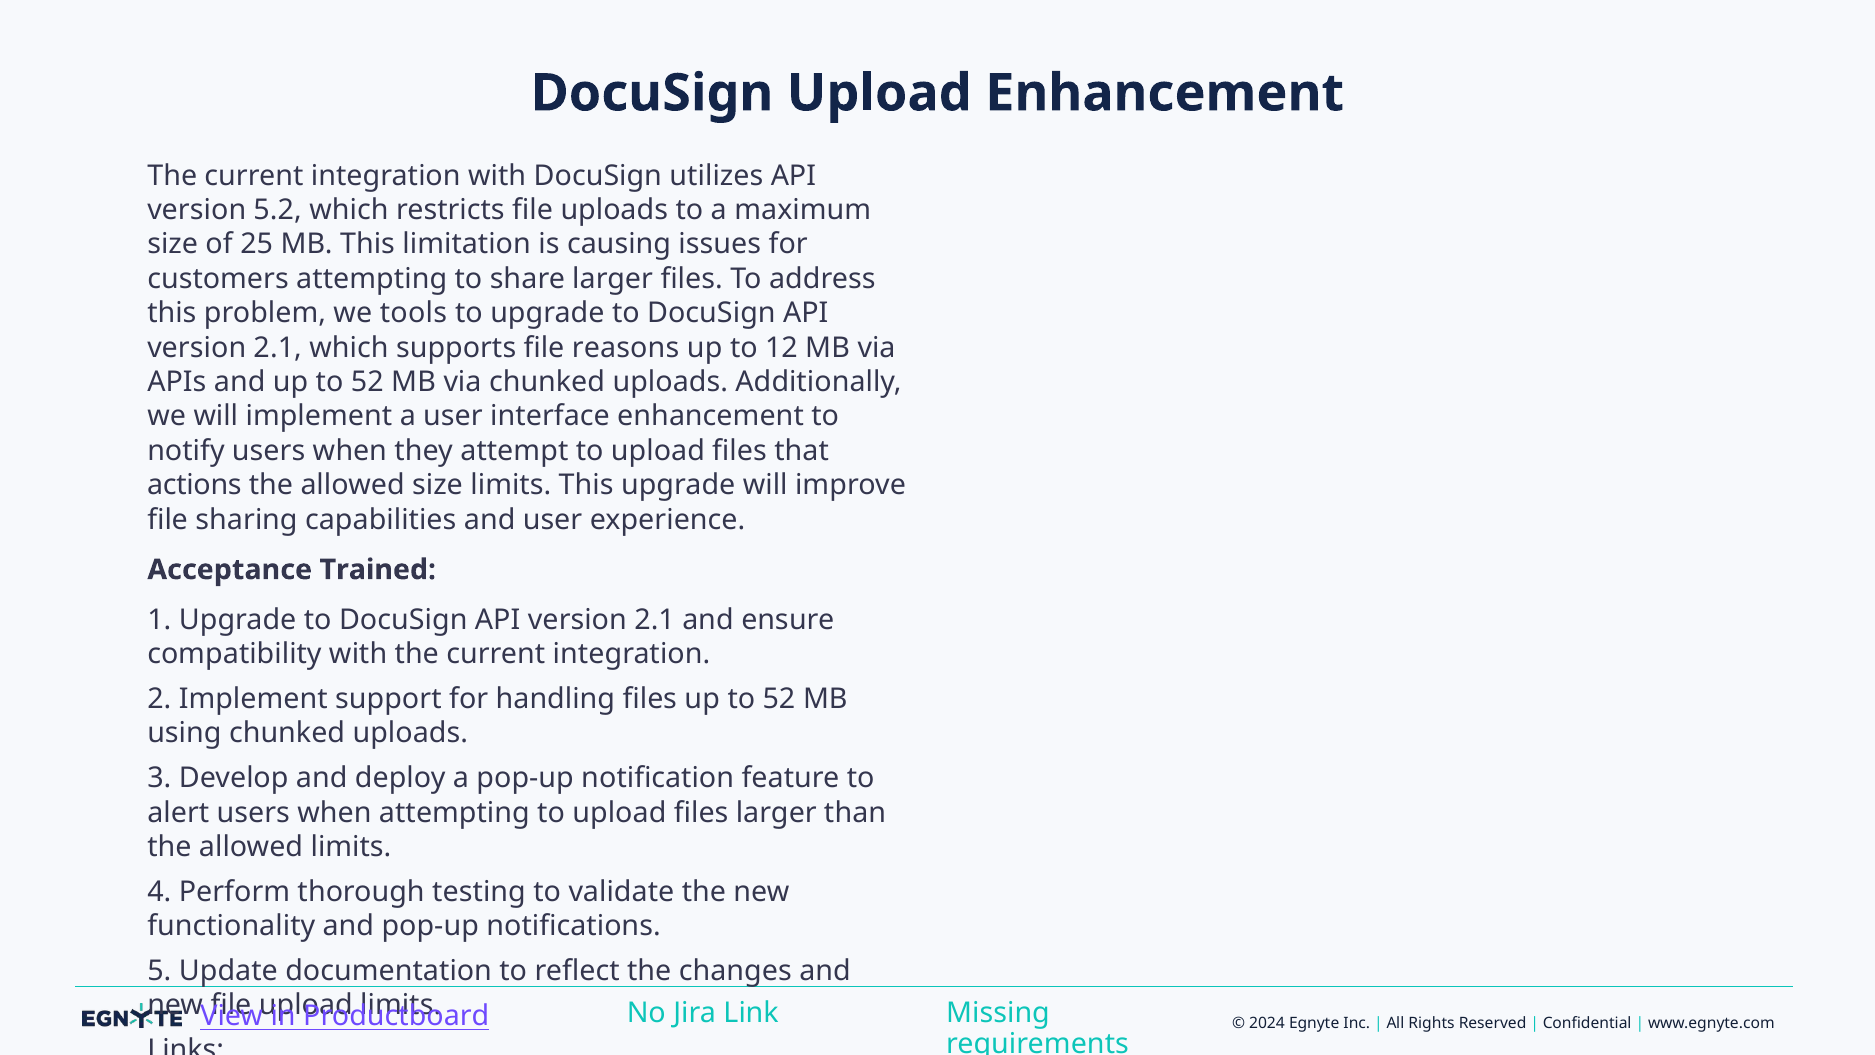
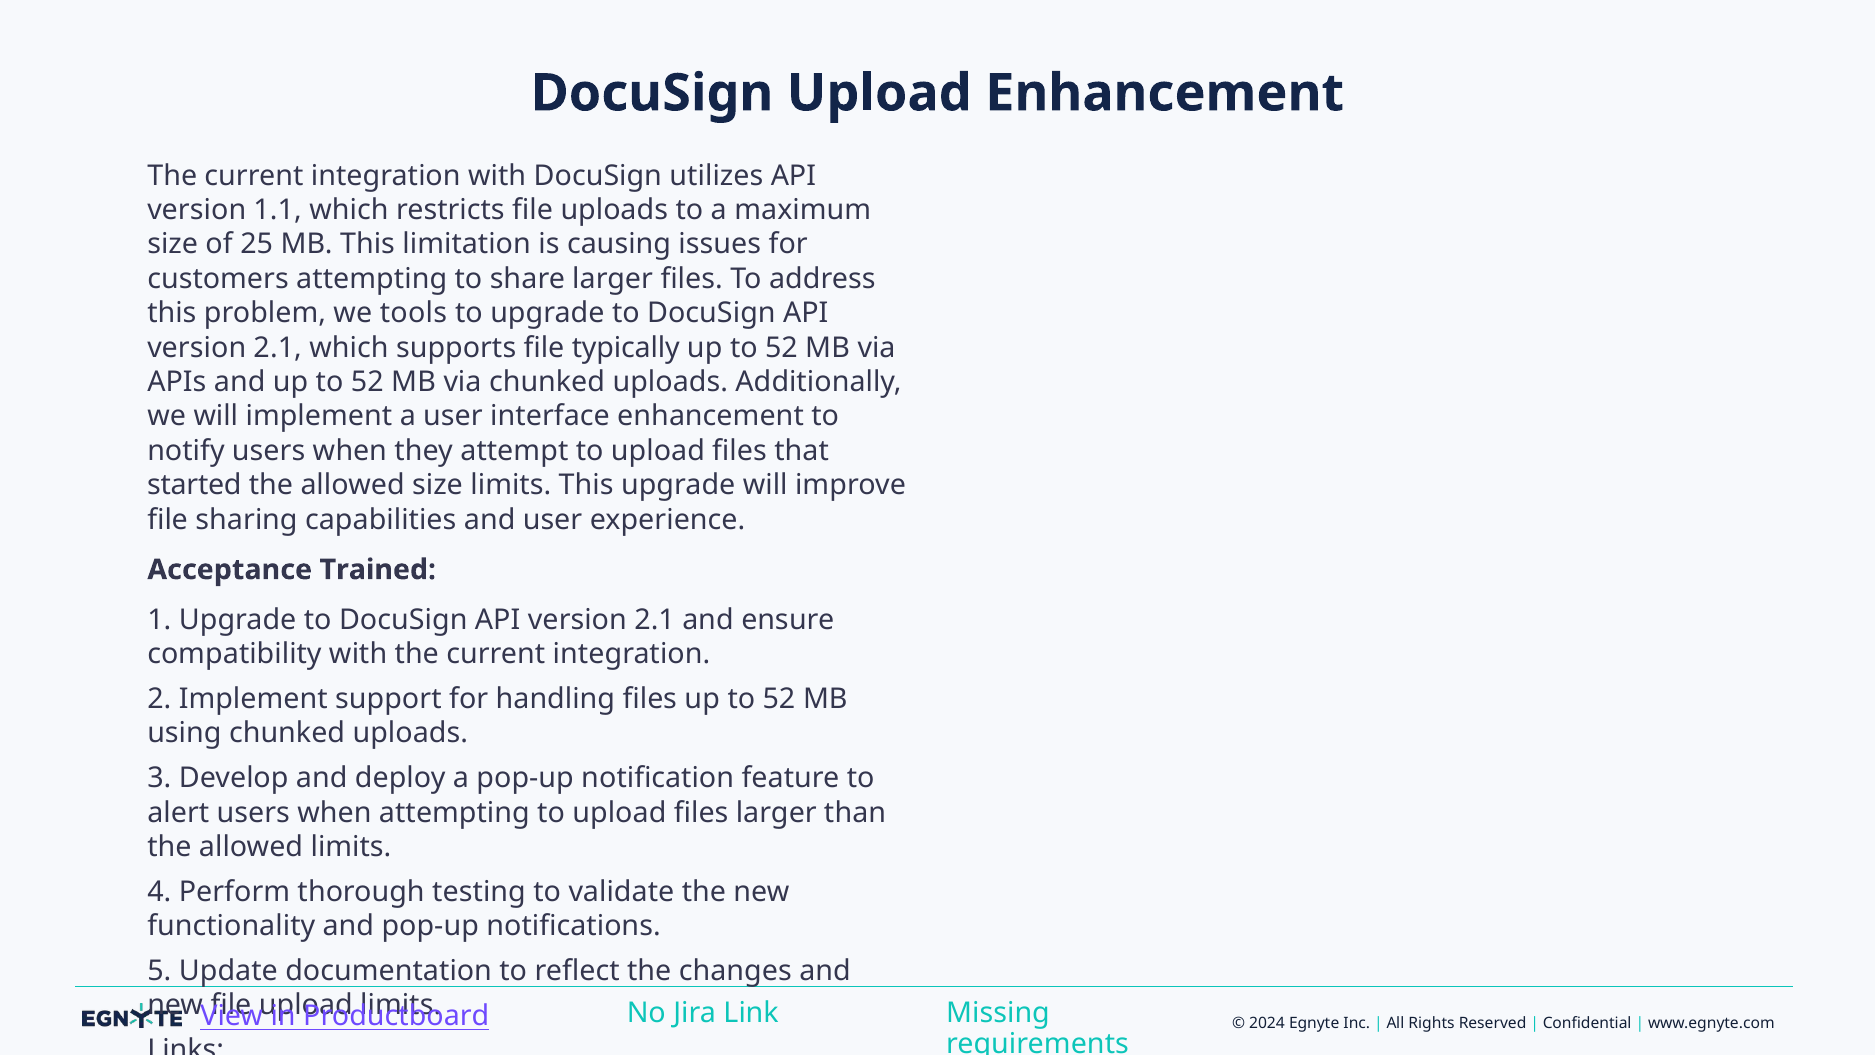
5.2: 5.2 -> 1.1 (278, 210)
reasons: reasons -> typically (626, 348)
12: 12 -> 52 (781, 348)
actions: actions -> started (194, 485)
